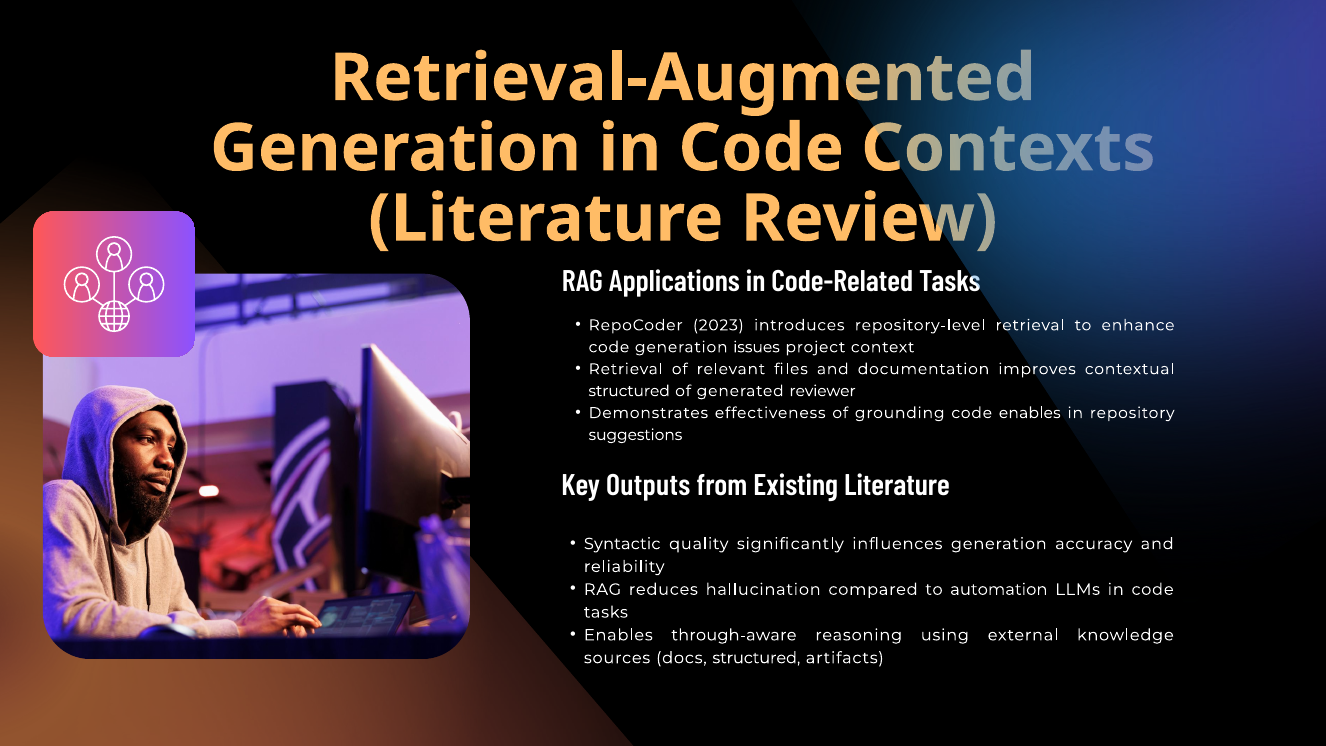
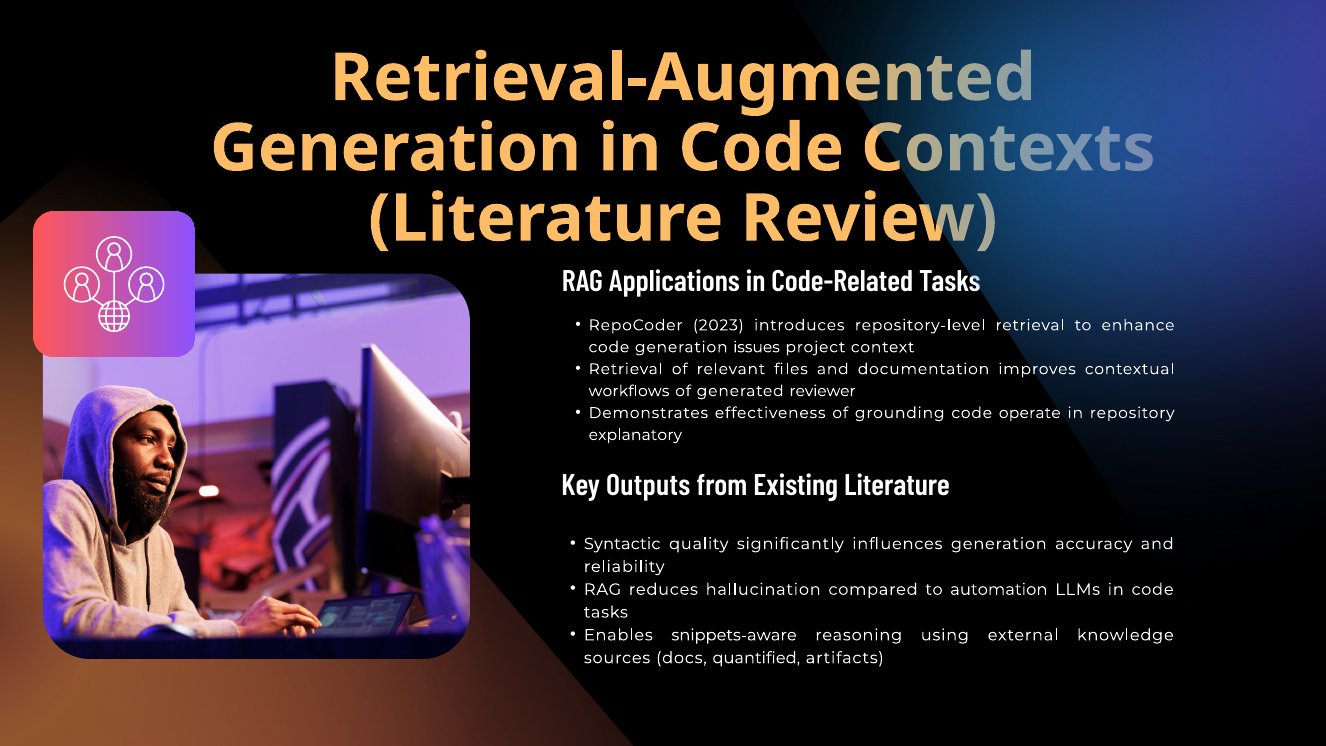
structured: structured -> workflows (629, 391)
code enables: enables -> operate (1030, 413)
suggestions: suggestions -> explanatory (635, 435)
through-aware: through-aware -> snippets-aware (734, 635)
docs structured: structured -> quantified (756, 658)
